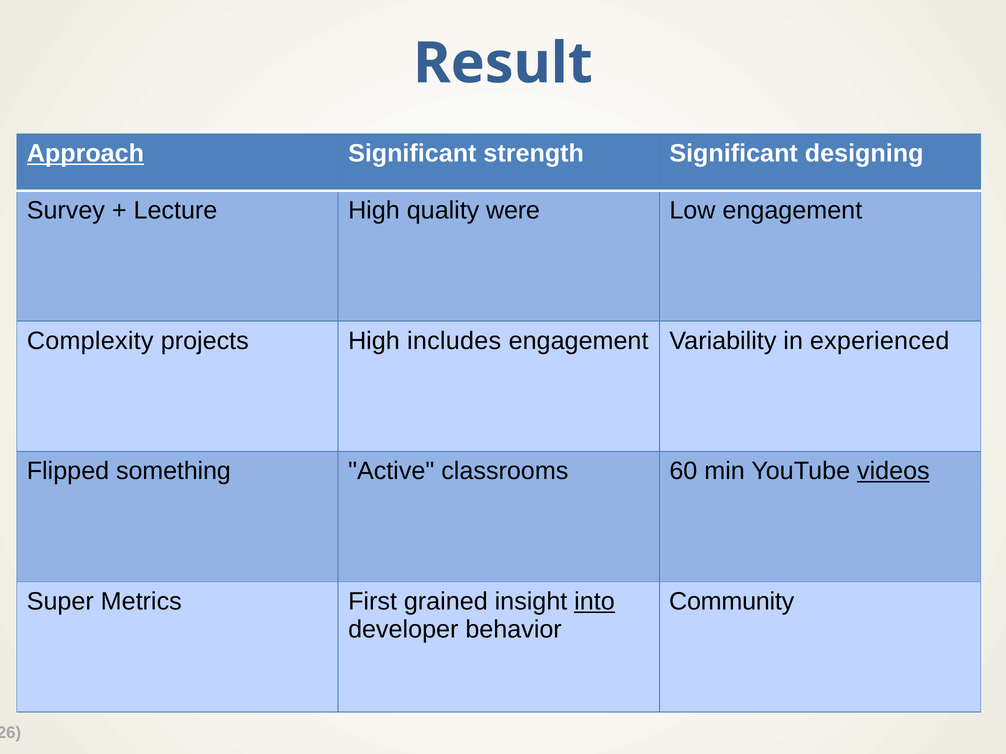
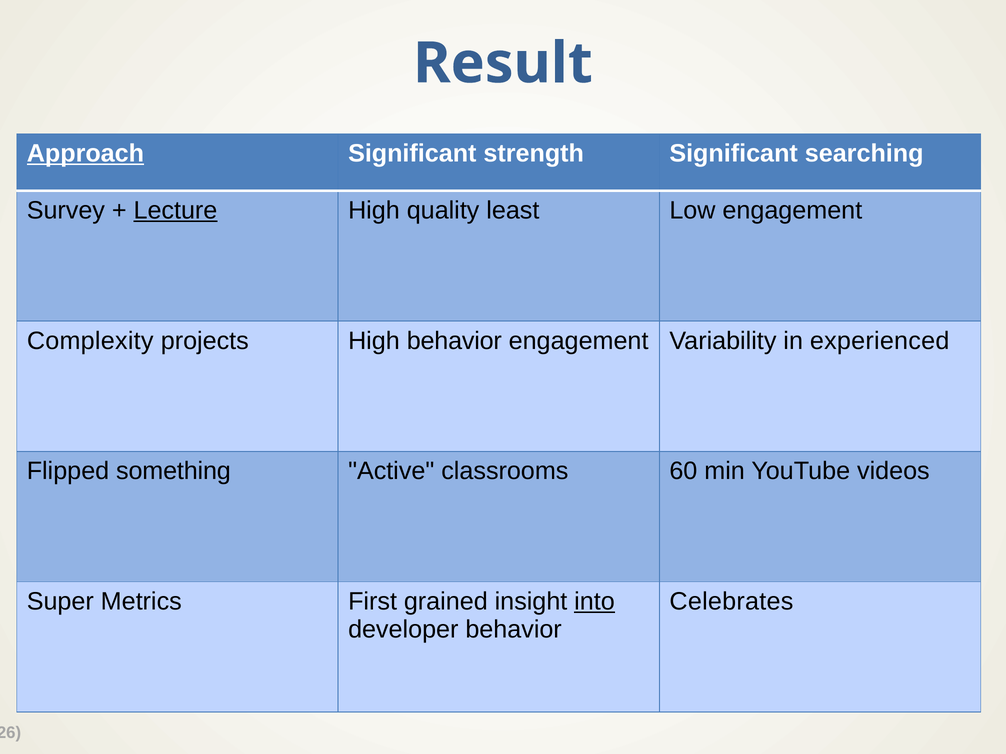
designing: designing -> searching (864, 154)
Lecture underline: none -> present (175, 211)
were: were -> least (513, 211)
High includes: includes -> behavior (454, 341)
videos underline: present -> none (893, 471)
Community: Community -> Celebrates (731, 602)
